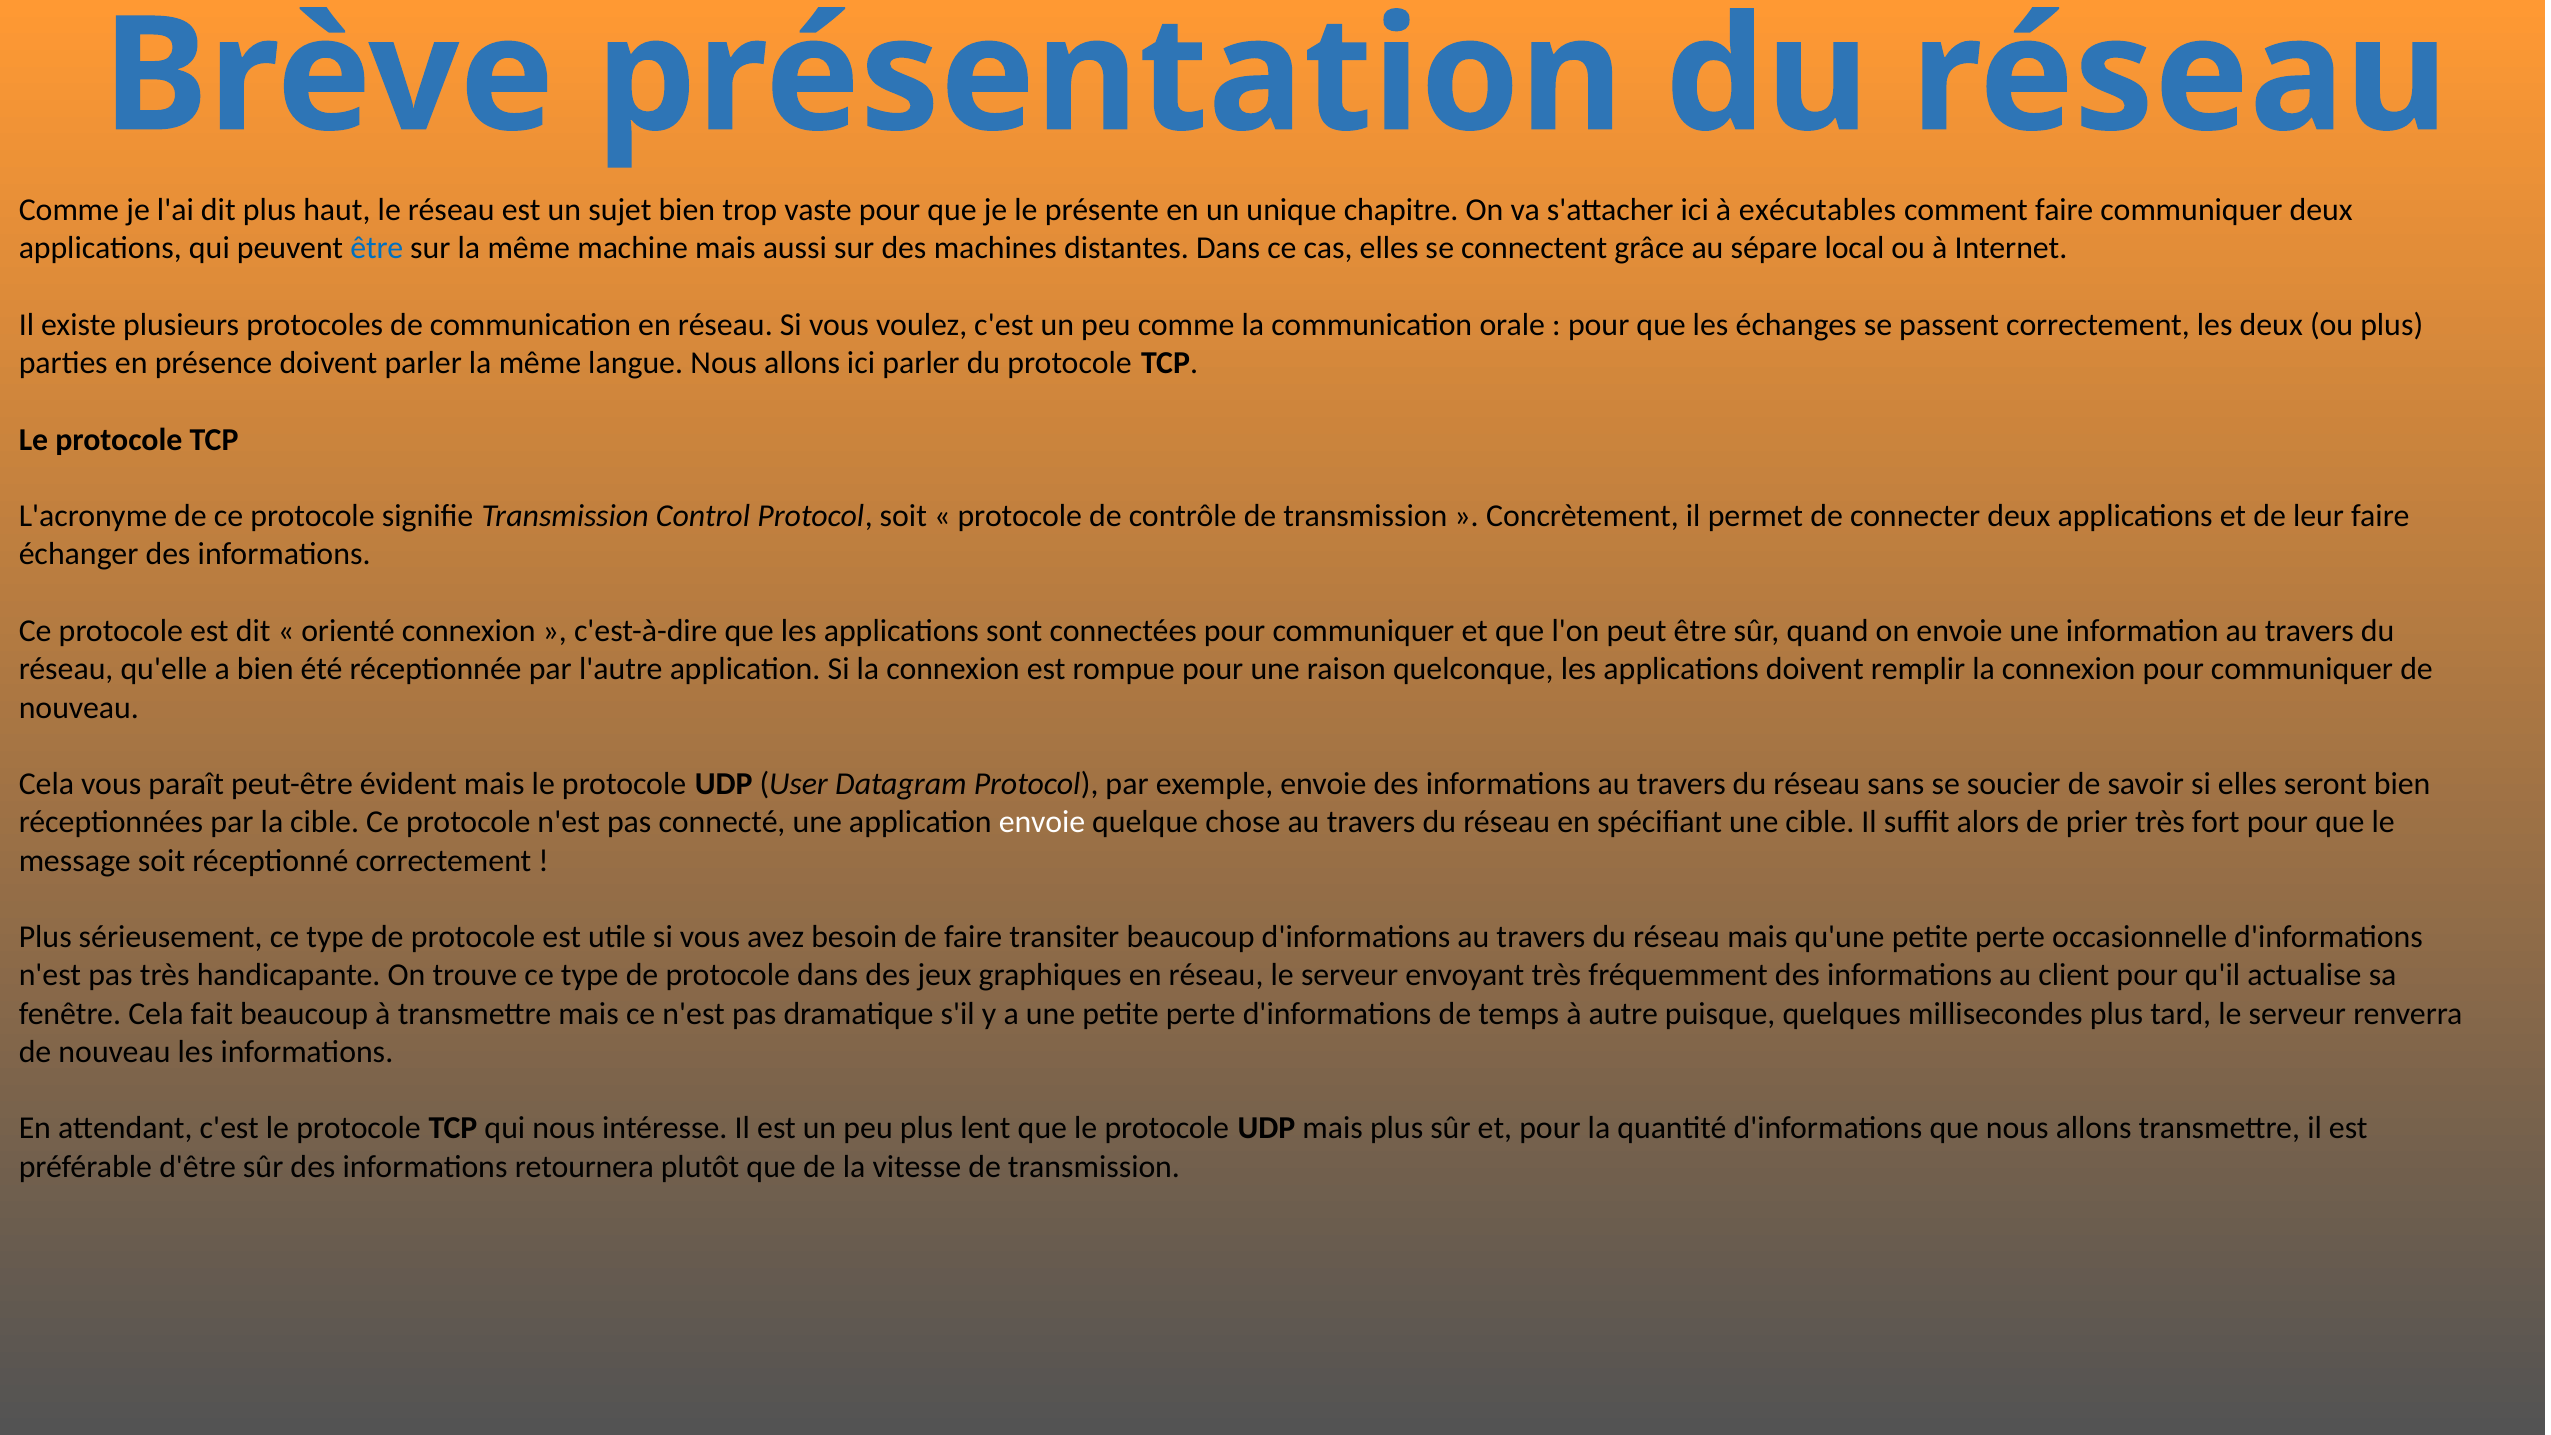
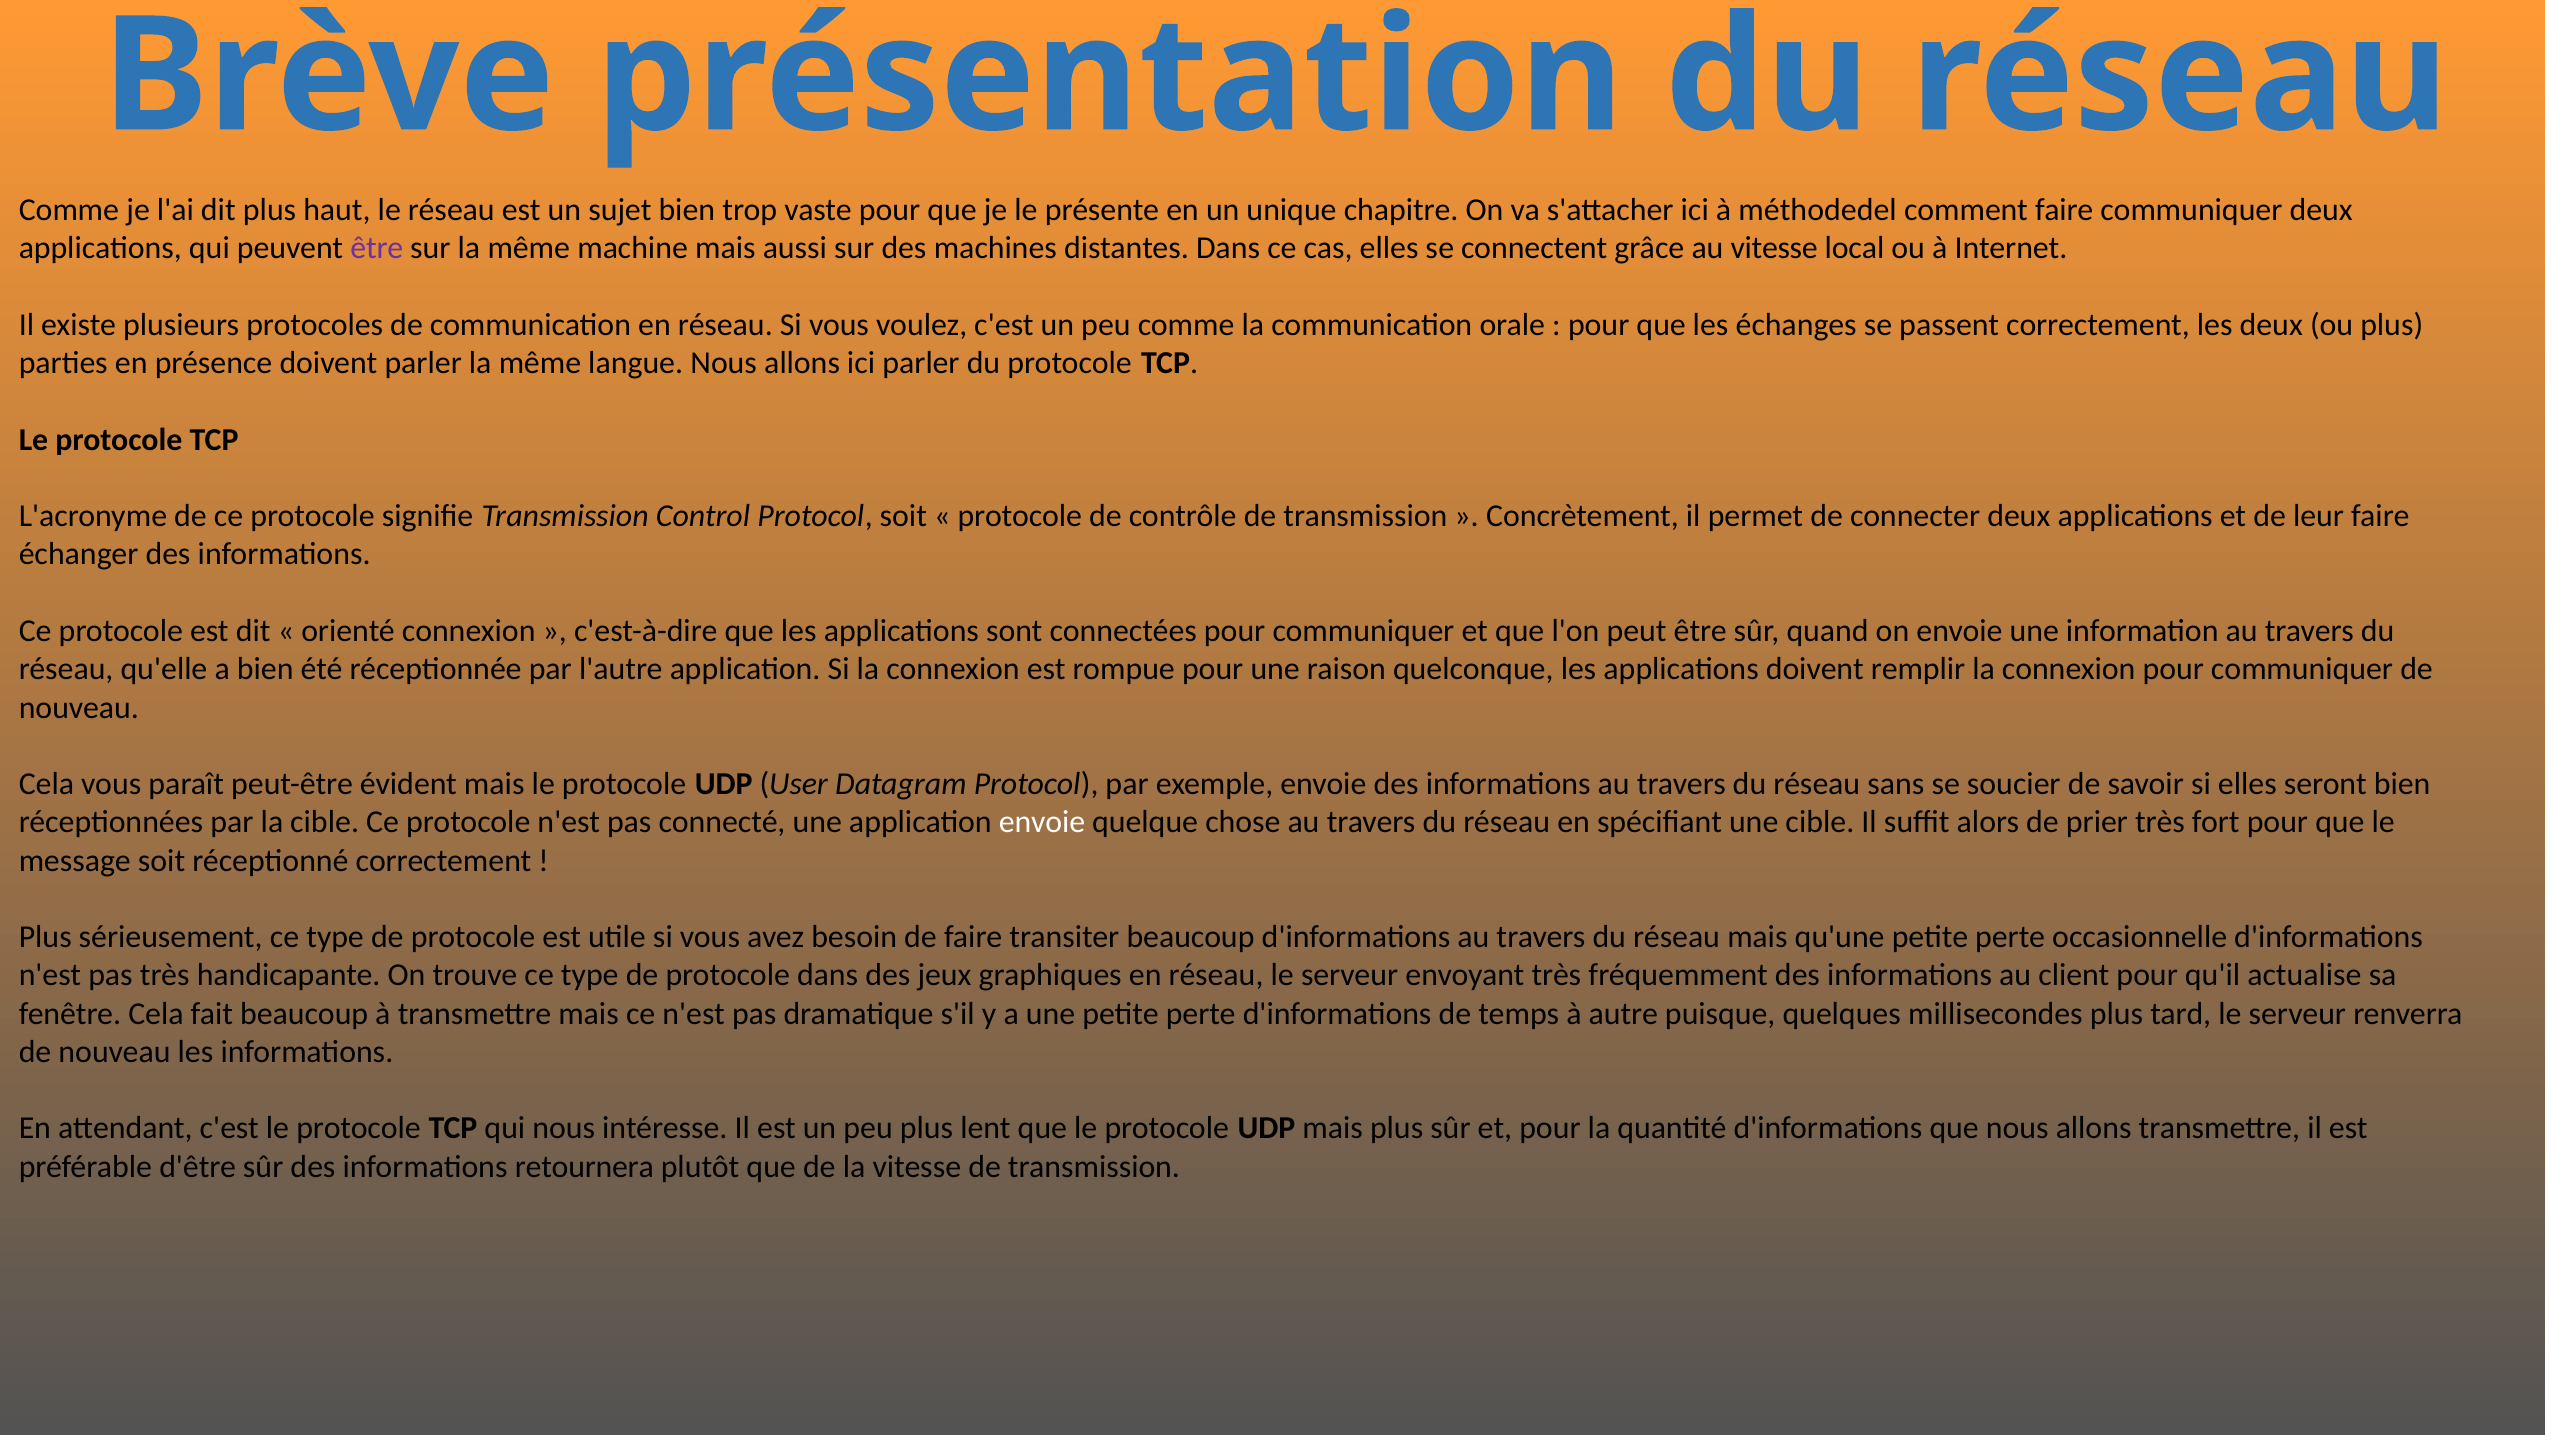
exécutables: exécutables -> méthodedel (1818, 210)
être colour: blue -> purple (377, 248)
au sépare: sépare -> vitesse (1774, 248)
